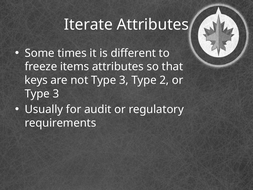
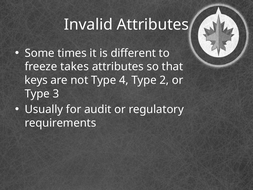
Iterate: Iterate -> Invalid (88, 24)
items: items -> takes (75, 67)
not Type 3: 3 -> 4 (124, 80)
